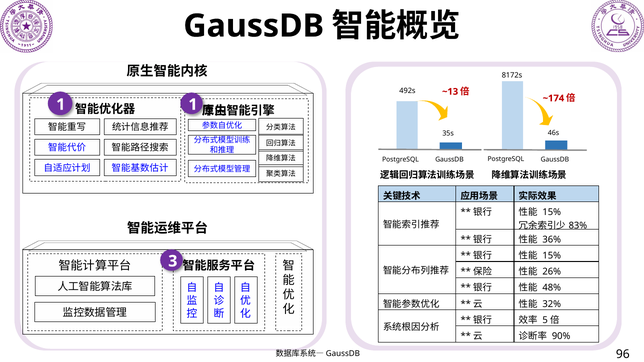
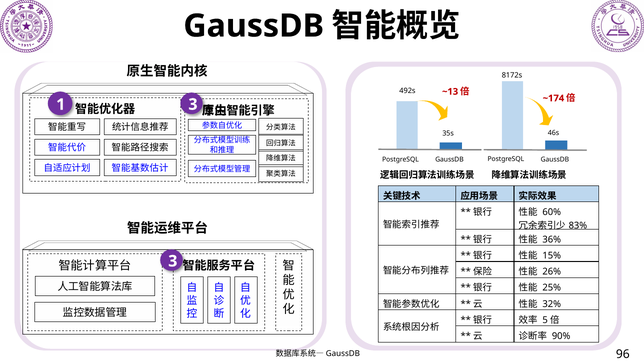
1 1: 1 -> 3 (193, 105)
15%: 15% -> 60% (552, 212)
48%: 48% -> 25% (552, 288)
